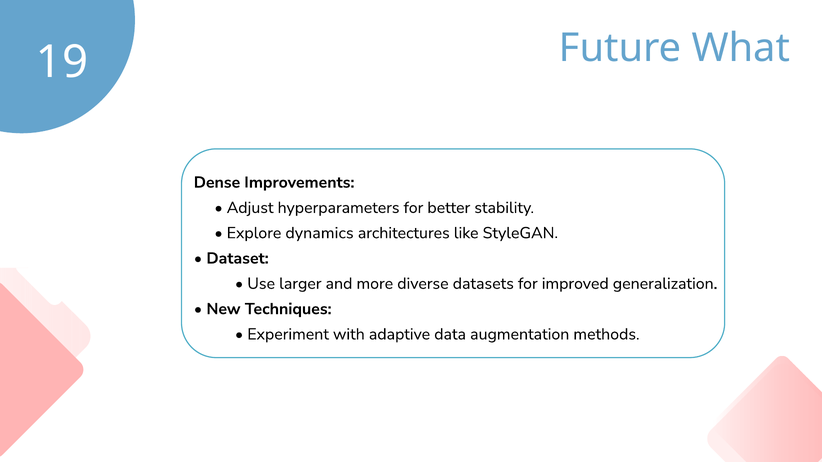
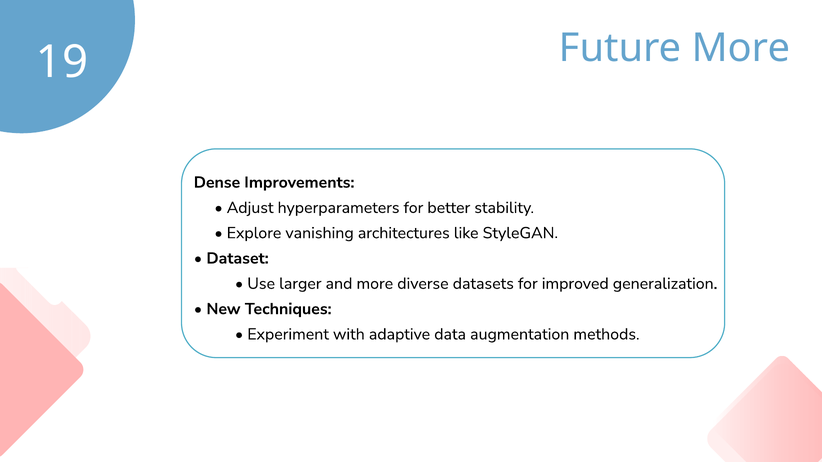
Future What: What -> More (741, 48)
dynamics: dynamics -> vanishing (320, 233)
